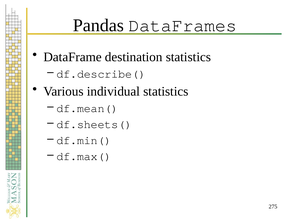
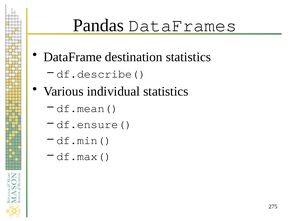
df.sheets(: df.sheets( -> df.ensure( (94, 124)
